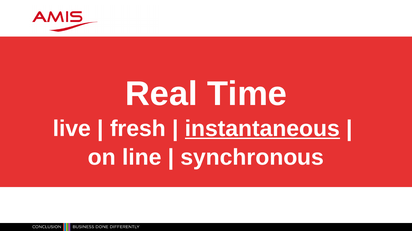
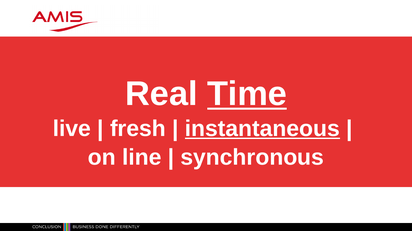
Time underline: none -> present (247, 94)
